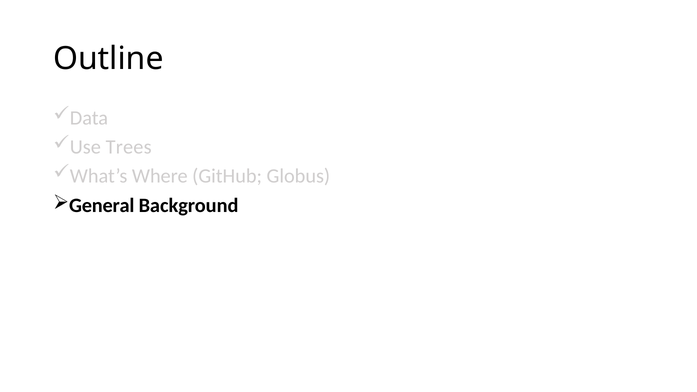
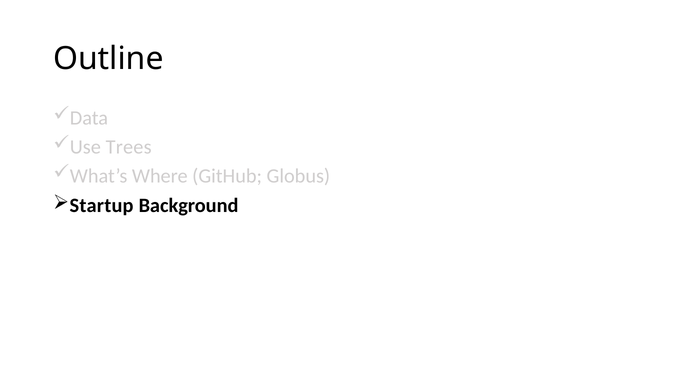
General: General -> Startup (102, 206)
